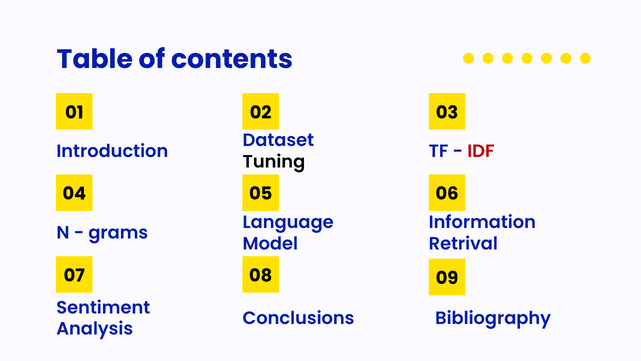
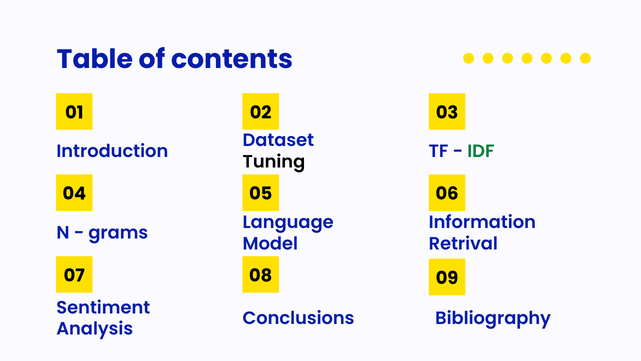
IDF colour: red -> green (481, 151)
